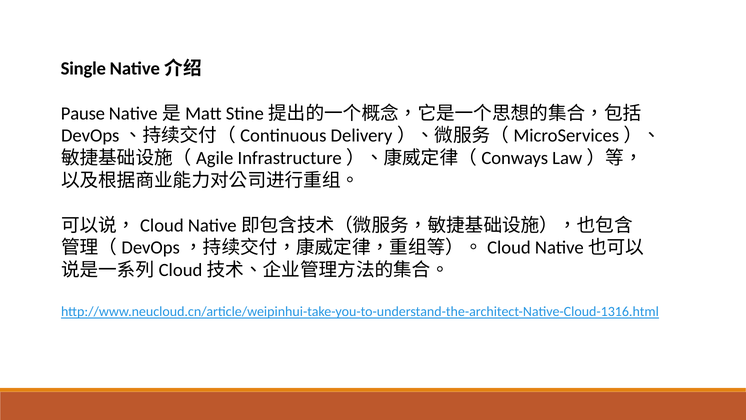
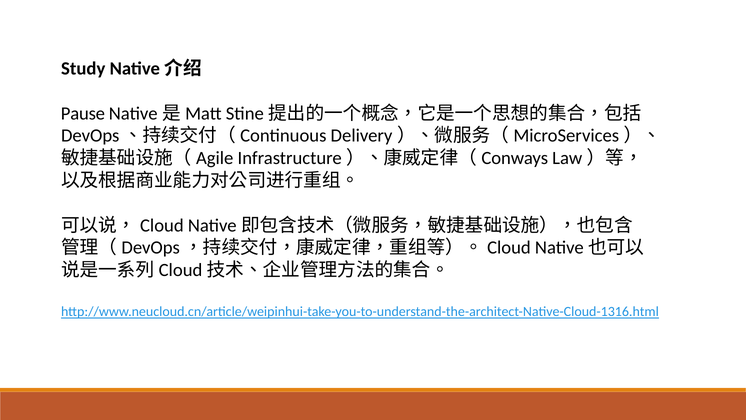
Single: Single -> Study (83, 69)
